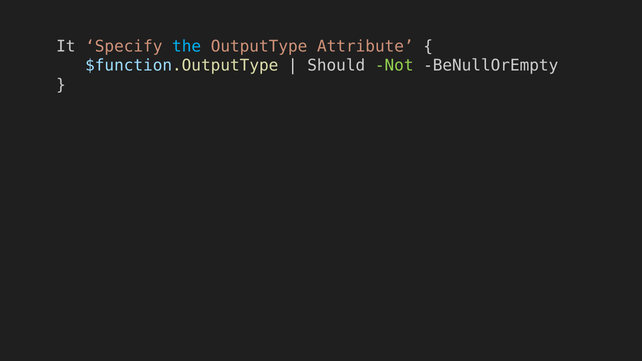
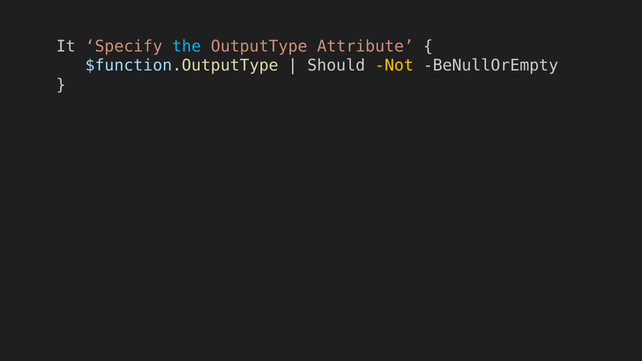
Not colour: light green -> yellow (394, 66)
